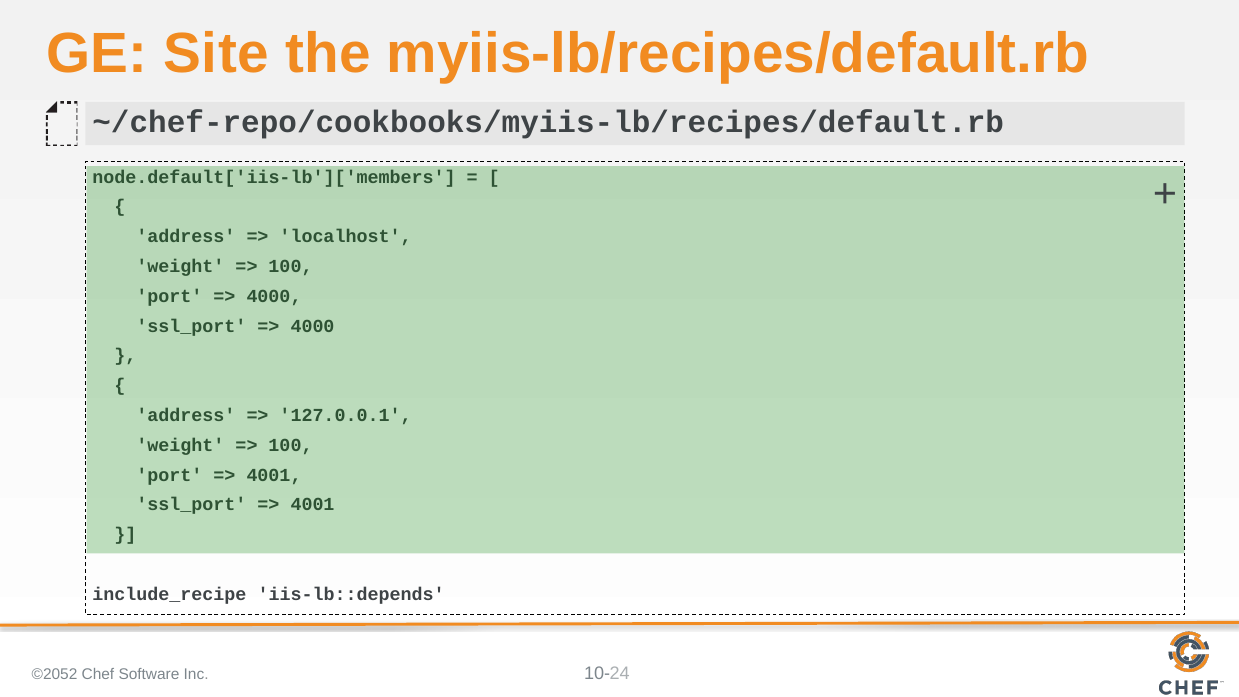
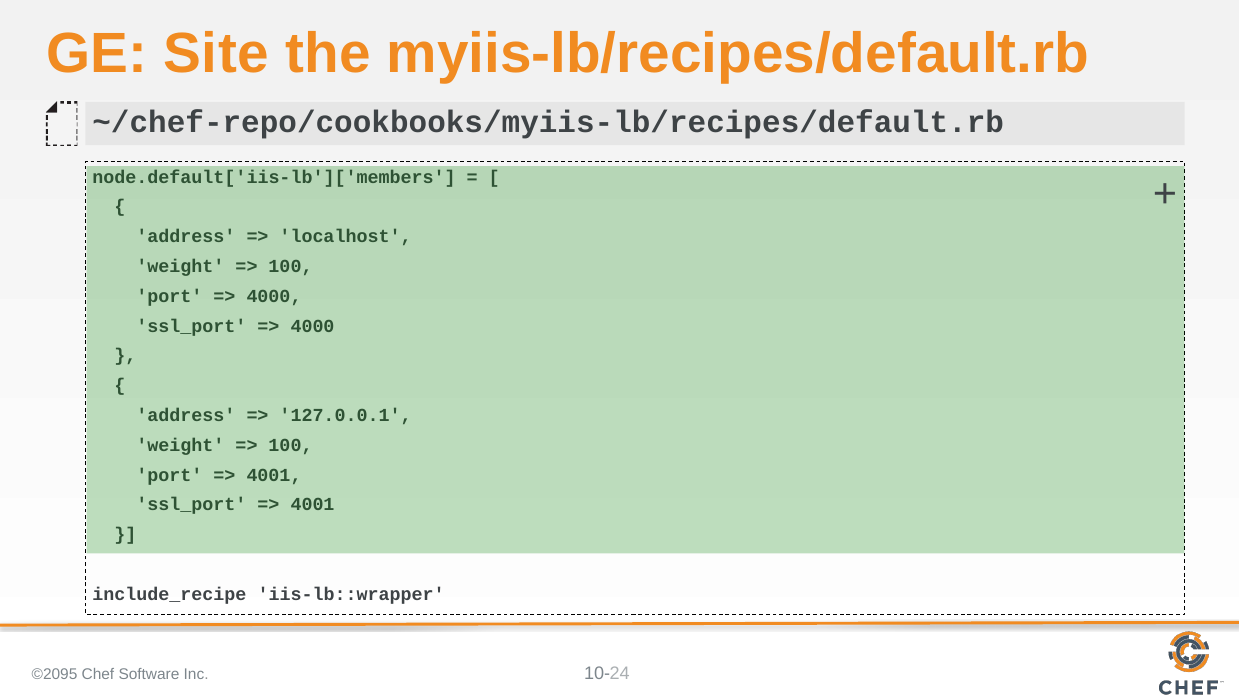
iis-lb::depends: iis-lb::depends -> iis-lb::wrapper (351, 594)
©2052: ©2052 -> ©2095 (55, 674)
